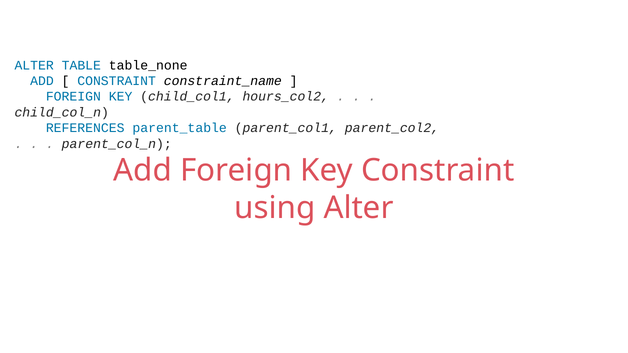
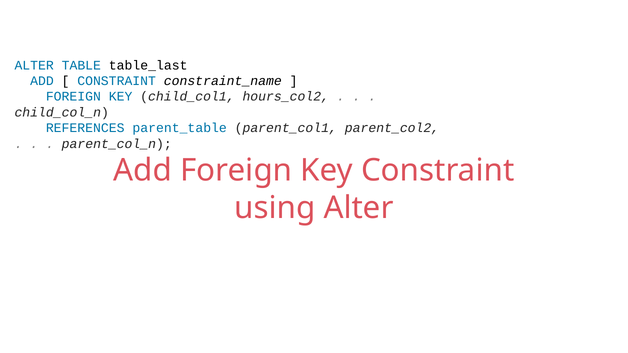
table_none: table_none -> table_last (148, 65)
